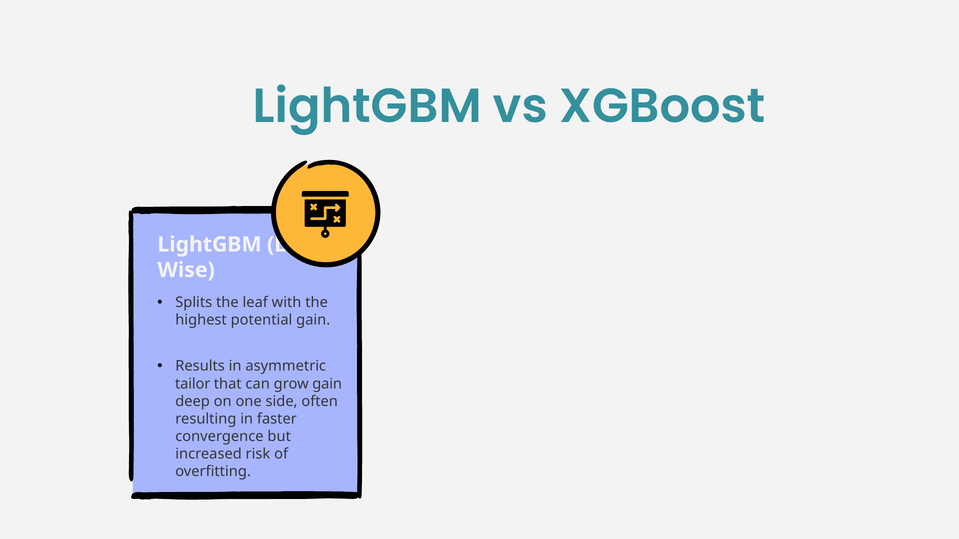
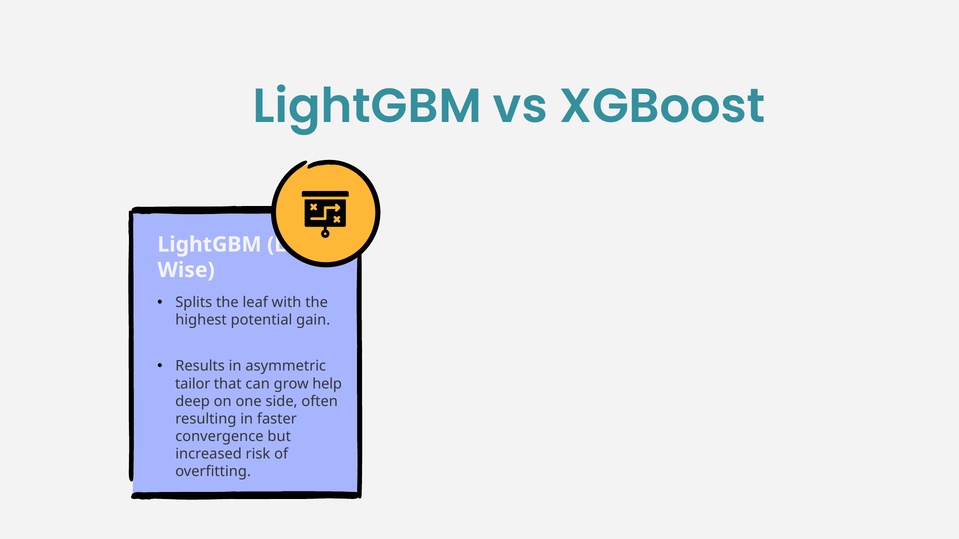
grow gain: gain -> help (327, 384)
